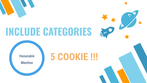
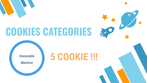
INCLUDE: INCLUDE -> COOKIES (23, 32)
